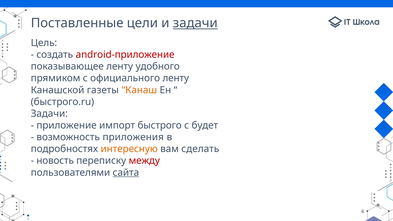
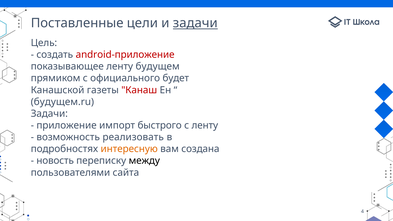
удобного: удобного -> будущем (158, 66)
официального ленту: ленту -> будет (176, 78)
Канаш colour: orange -> red (139, 90)
быстрого.ru: быстрого.ru -> будущем.ru (62, 102)
с будет: будет -> ленту (205, 125)
приложения: приложения -> реализовать (133, 137)
сделать: сделать -> создана (200, 149)
между colour: red -> black (144, 161)
сайта underline: present -> none (126, 173)
